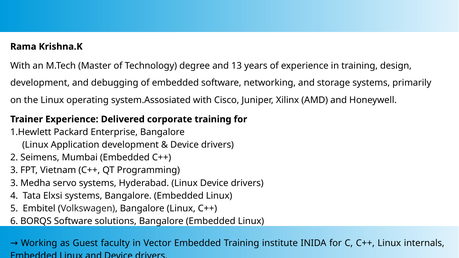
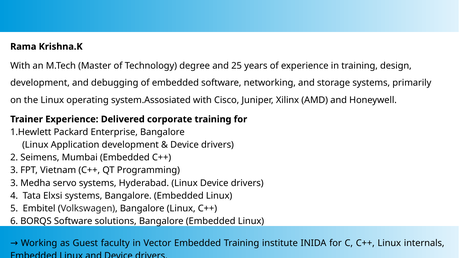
13: 13 -> 25 (237, 66)
